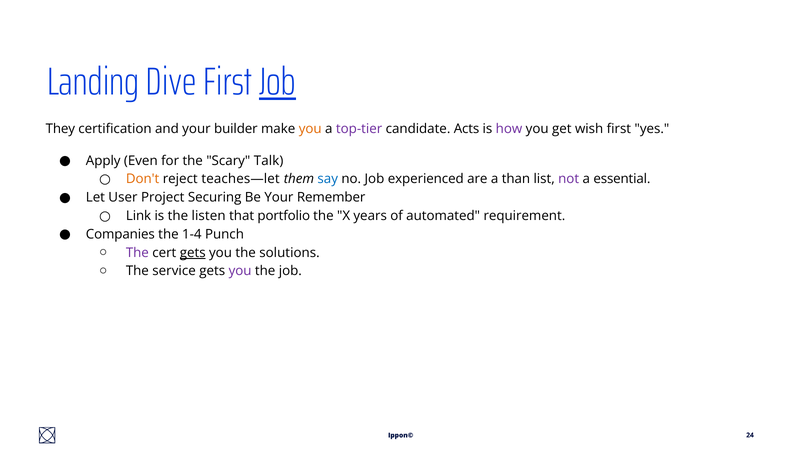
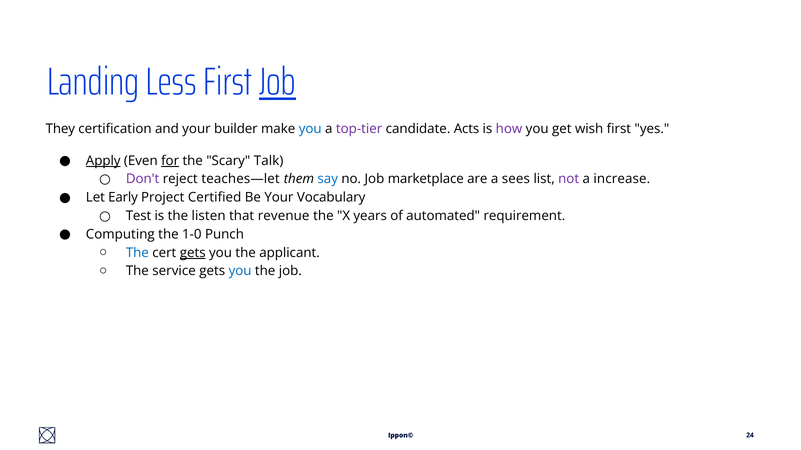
Dive: Dive -> Less (171, 82)
you colour: orange -> blue (310, 129)
Apply underline: none -> present (103, 161)
for underline: none -> present (170, 161)
Don't colour: orange -> purple (143, 179)
experienced: experienced -> marketplace (426, 179)
than: than -> sees (516, 179)
essential: essential -> increase (622, 179)
User: User -> Early (123, 198)
Securing: Securing -> Certified (215, 198)
Remember: Remember -> Vocabulary (331, 198)
Link: Link -> Test (139, 216)
portfolio: portfolio -> revenue (284, 216)
Companies: Companies -> Computing (120, 235)
1-4: 1-4 -> 1-0 (192, 235)
The colour: purple -> blue (137, 253)
solutions: solutions -> applicant (290, 253)
you colour: purple -> blue (240, 271)
